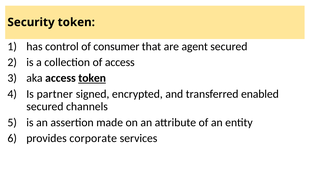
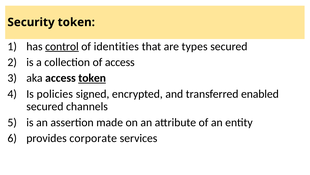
control underline: none -> present (62, 46)
consumer: consumer -> identities (116, 46)
agent: agent -> types (195, 46)
partner: partner -> policies (55, 94)
